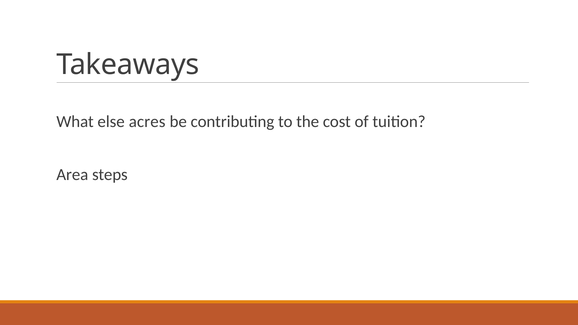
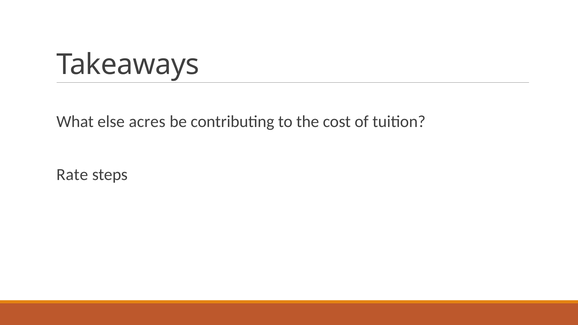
Area: Area -> Rate (72, 175)
